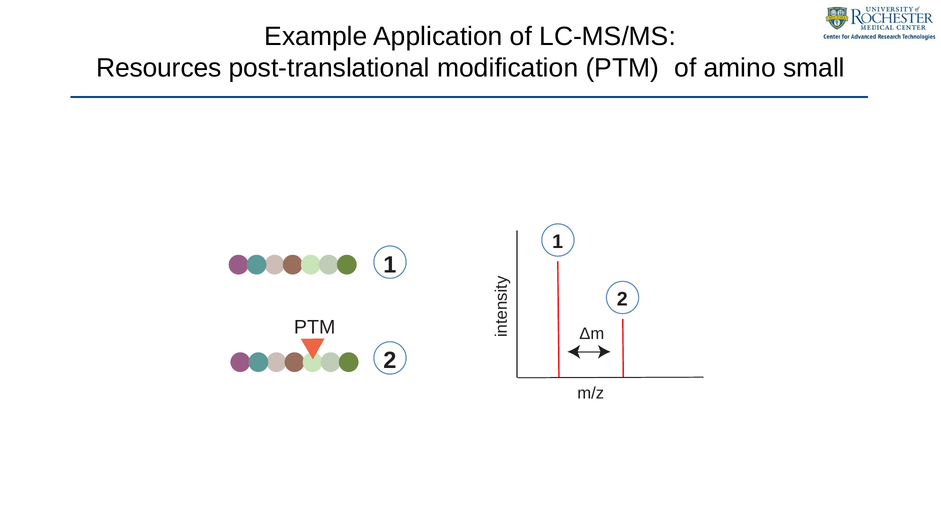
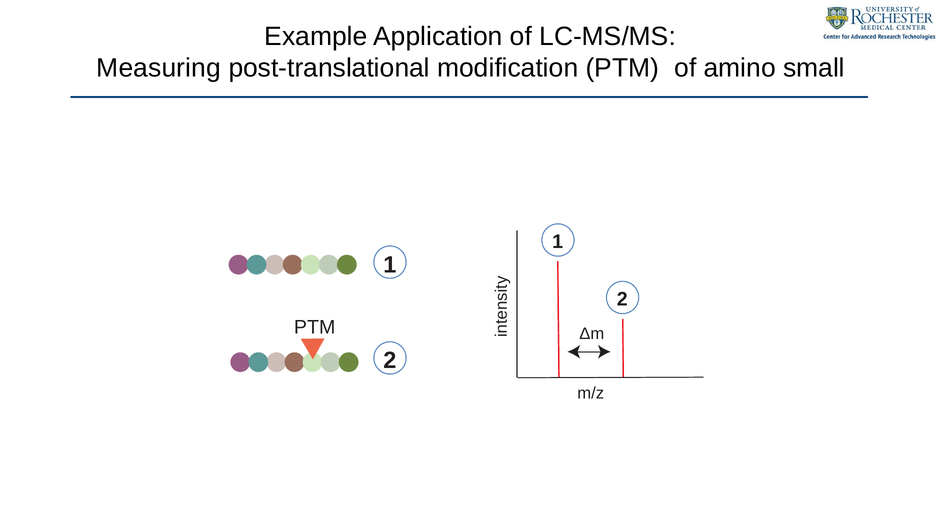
Resources: Resources -> Measuring (159, 68)
